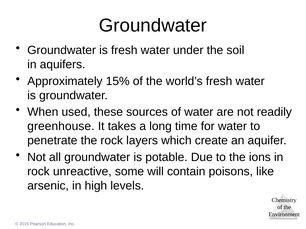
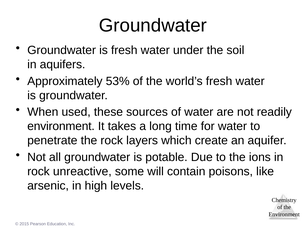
15%: 15% -> 53% (118, 81)
greenhouse: greenhouse -> environment (61, 127)
